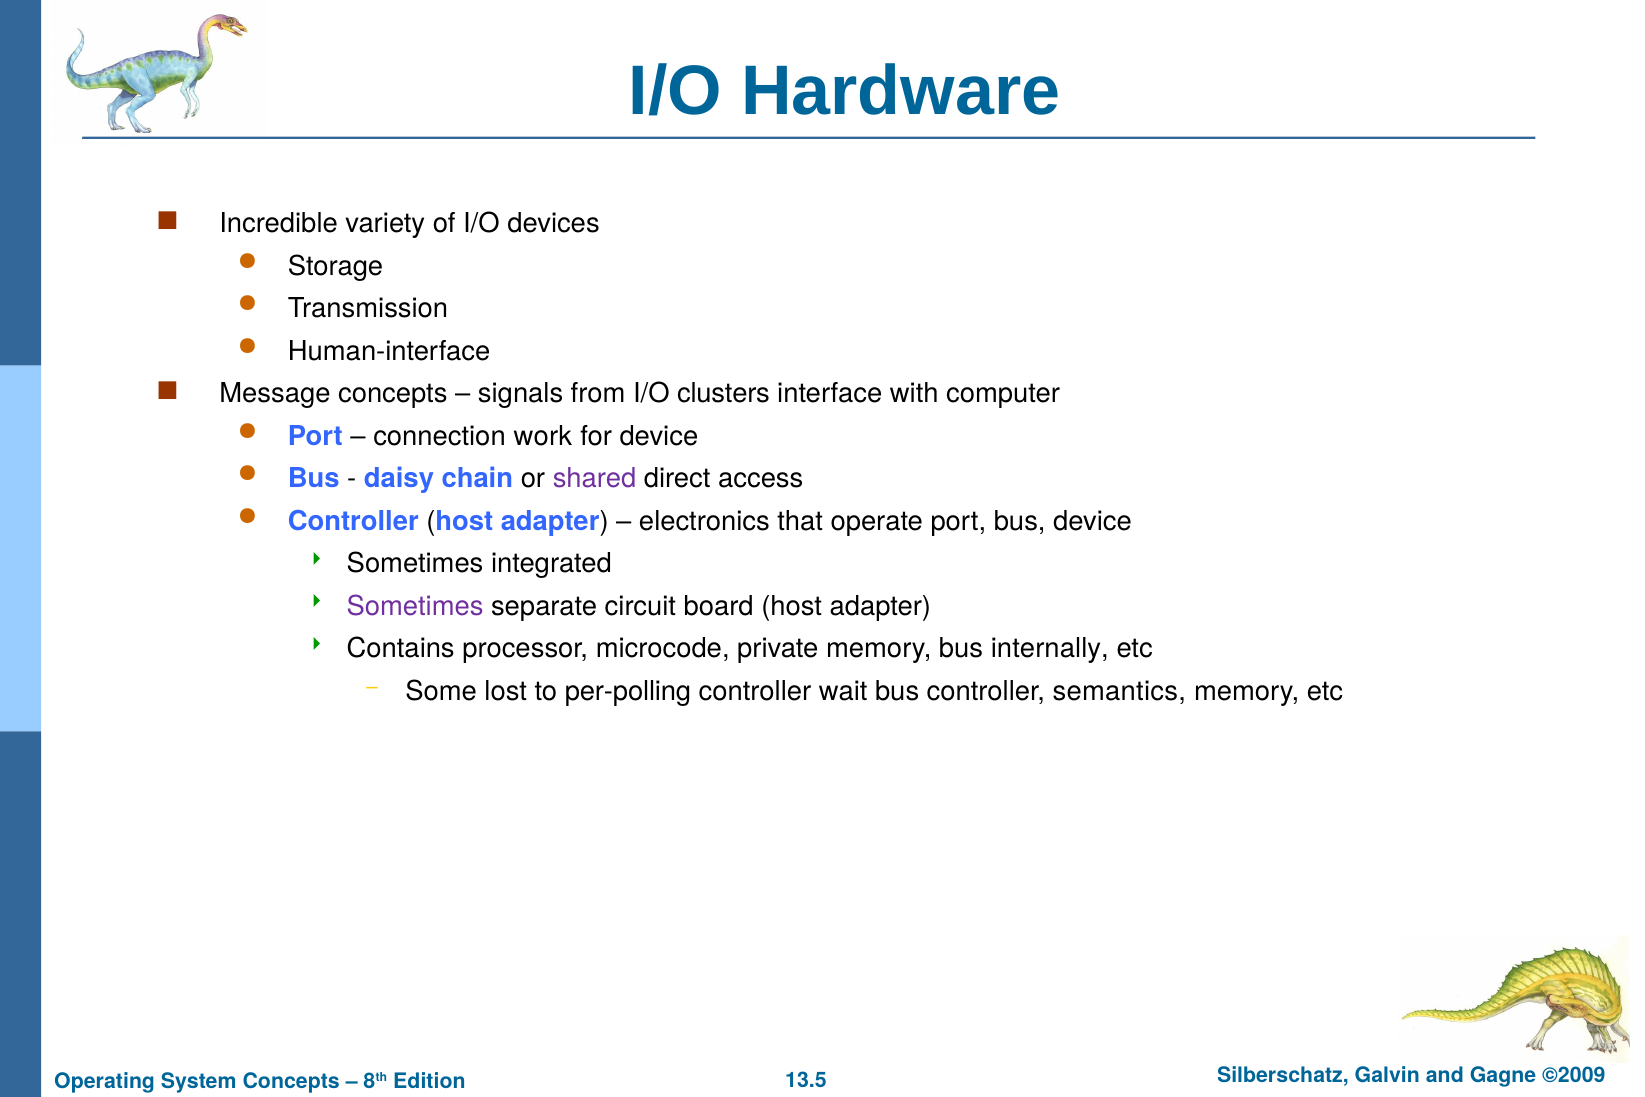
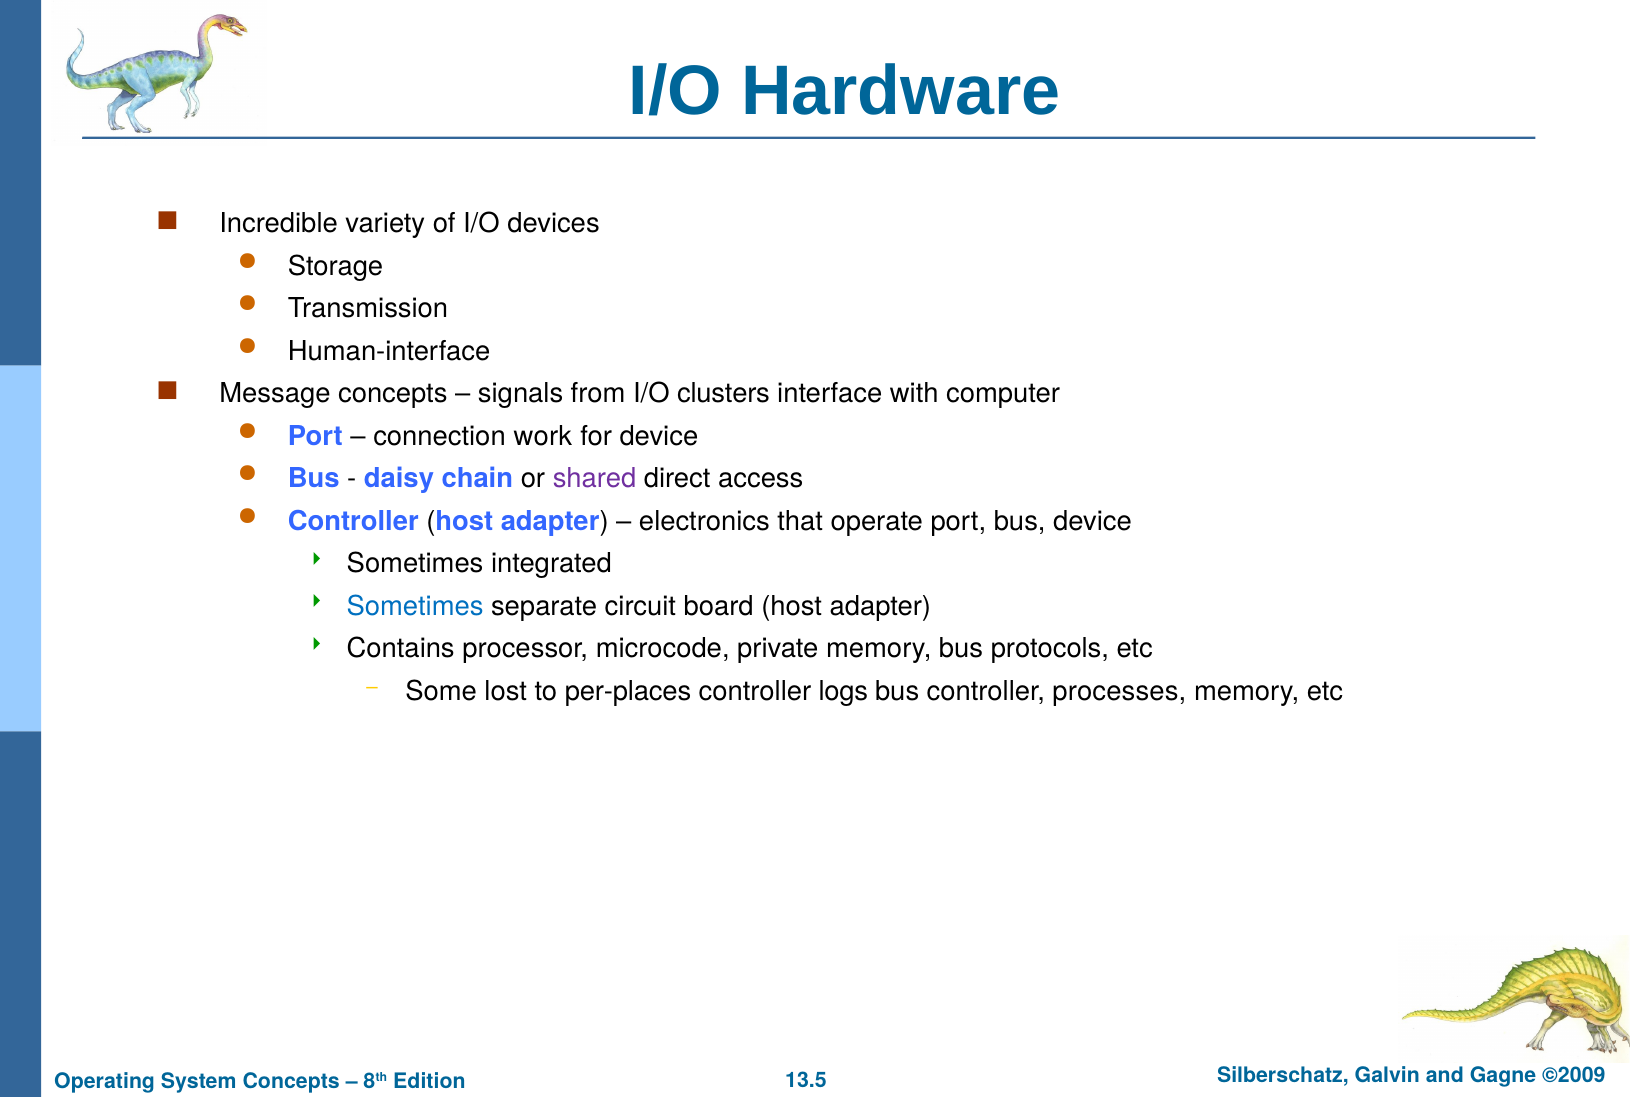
Sometimes colour: purple -> blue (415, 606)
internally: internally -> protocols (1050, 648)
per-polling: per-polling -> per-places (628, 691)
wait: wait -> logs (843, 691)
semantics: semantics -> processes (1119, 691)
